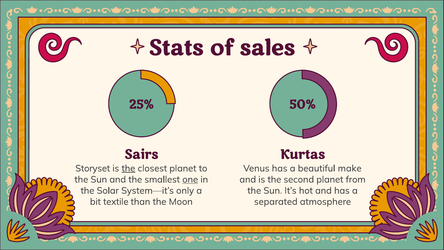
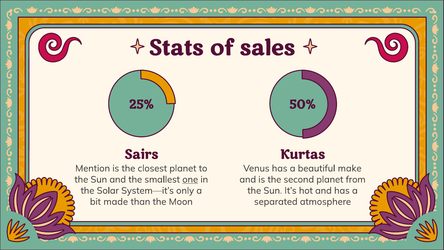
Storyset: Storyset -> Mention (93, 168)
the underline: present -> none (128, 168)
textile: textile -> made (116, 202)
